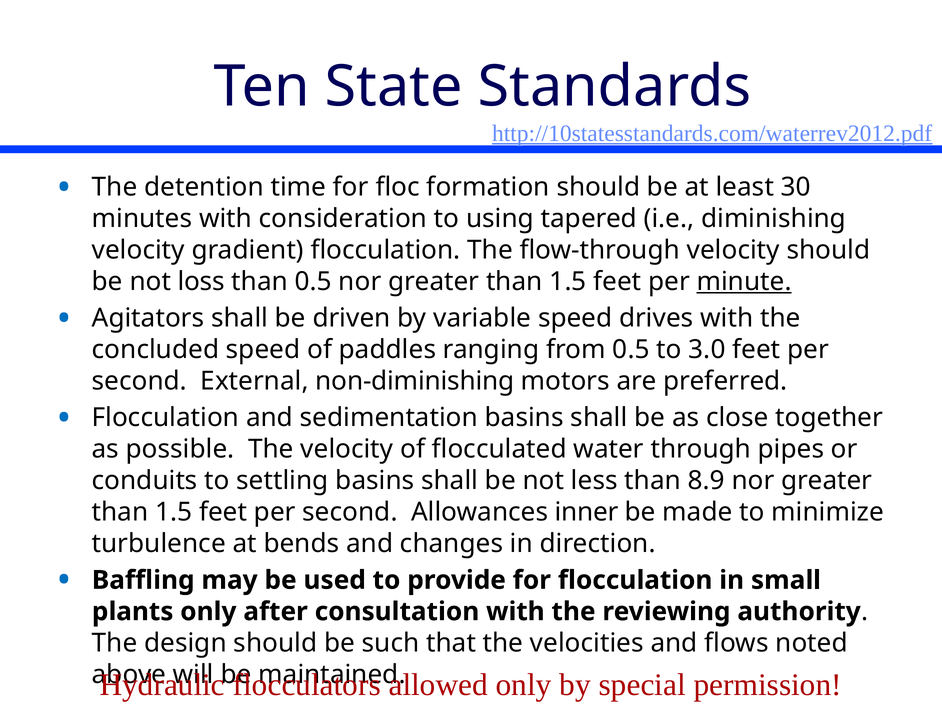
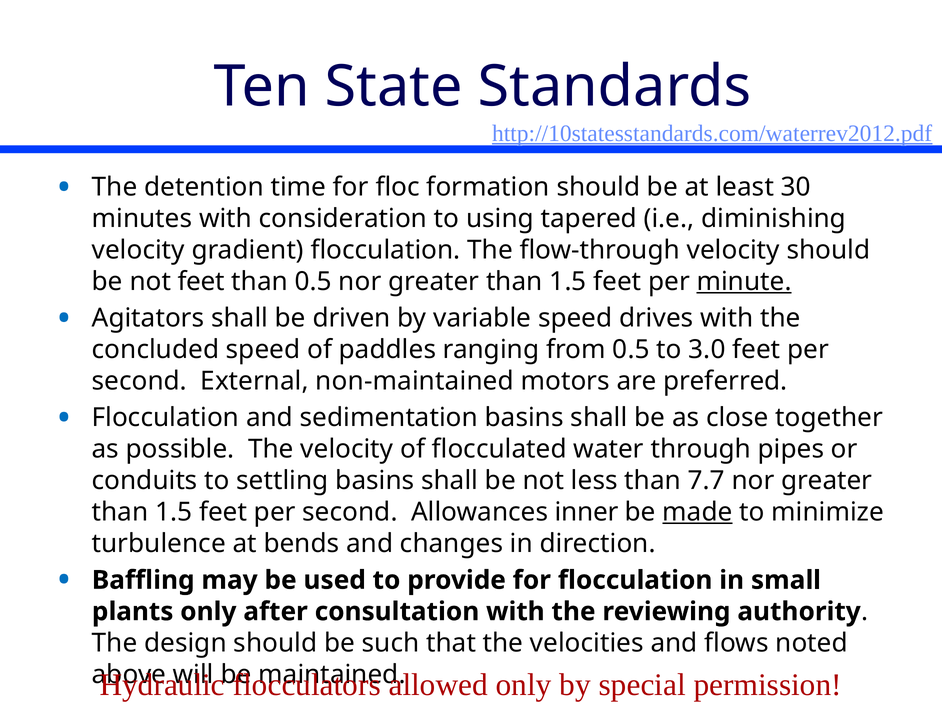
not loss: loss -> feet (201, 281)
non-diminishing: non-diminishing -> non-maintained (415, 381)
8.9: 8.9 -> 7.7 (706, 480)
made underline: none -> present (697, 512)
